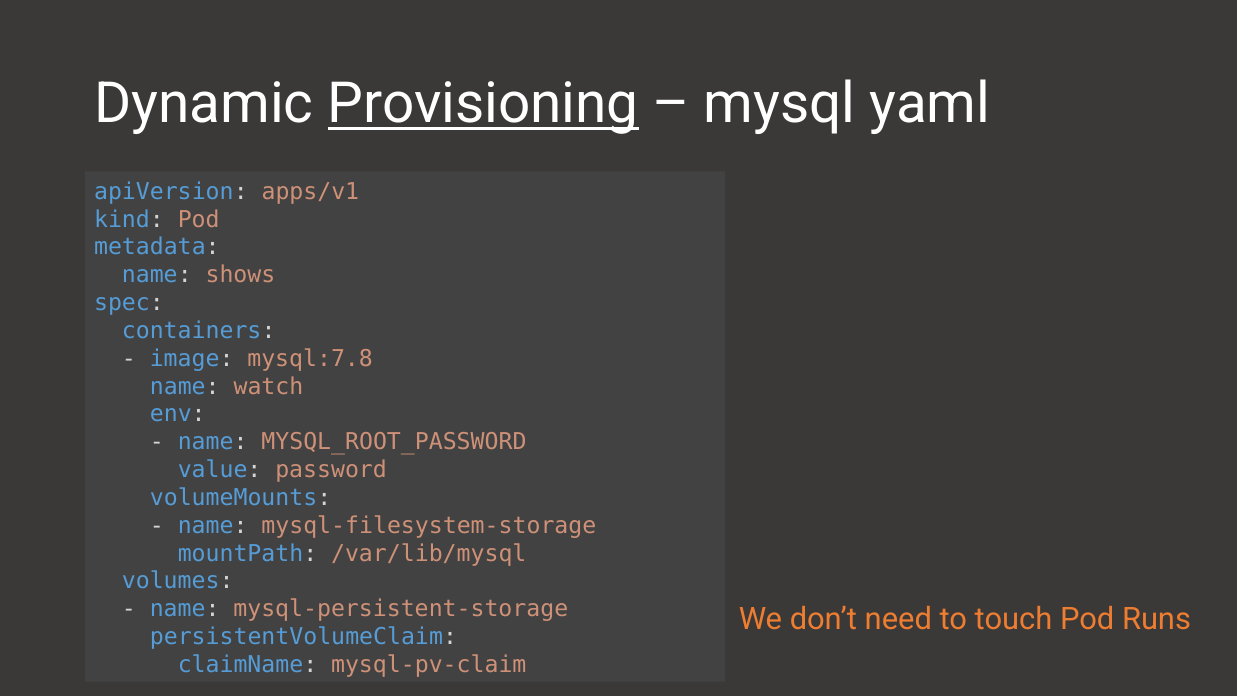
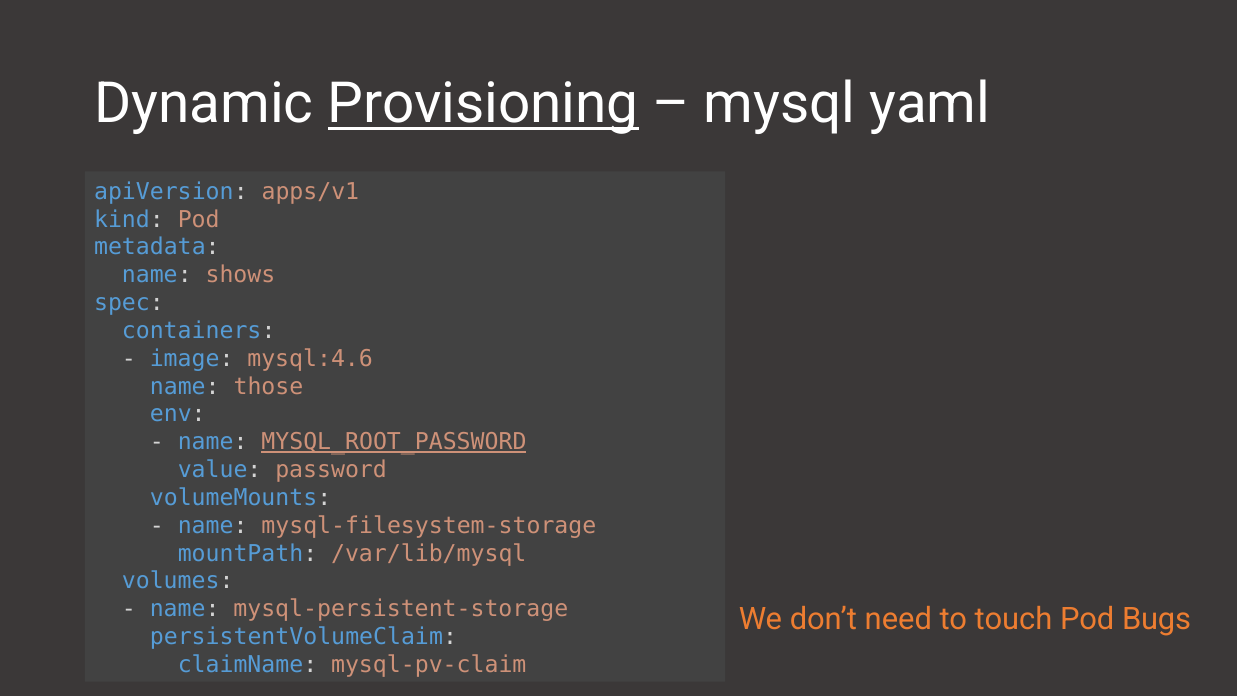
mysql:7.8: mysql:7.8 -> mysql:4.6 (310, 359)
watch: watch -> those (268, 386)
MYSQL_ROOT_PASSWORD underline: none -> present (394, 442)
Runs: Runs -> Bugs (1157, 619)
